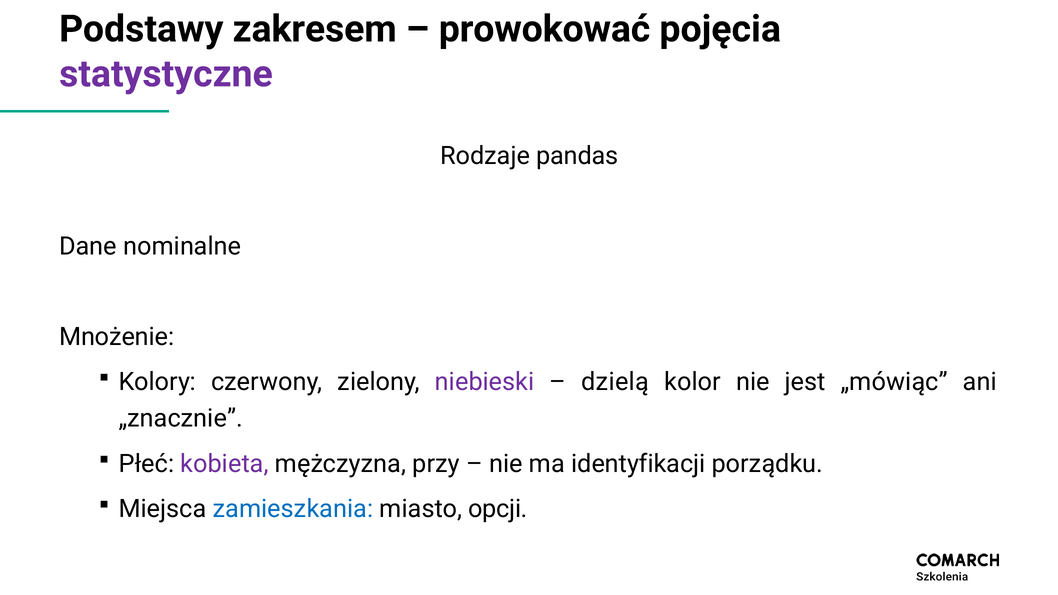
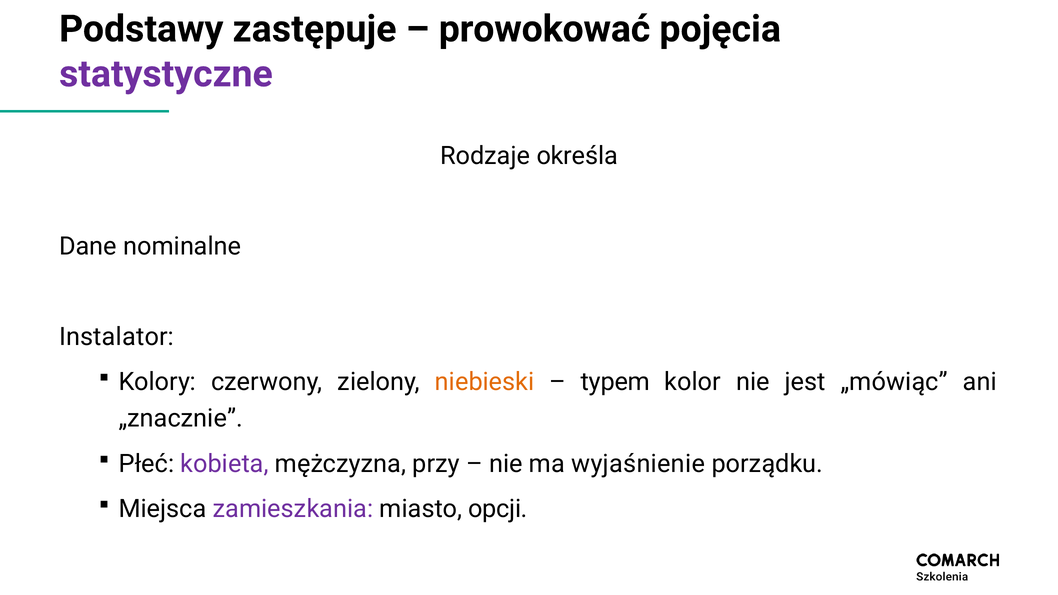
zakresem: zakresem -> zastępuje (315, 29)
pandas: pandas -> określa (577, 156)
Mnożenie: Mnożenie -> Instalator (117, 337)
niebieski colour: purple -> orange (485, 382)
dzielą: dzielą -> typem (615, 382)
identyfikacji: identyfikacji -> wyjaśnienie (638, 464)
zamieszkania colour: blue -> purple (293, 509)
